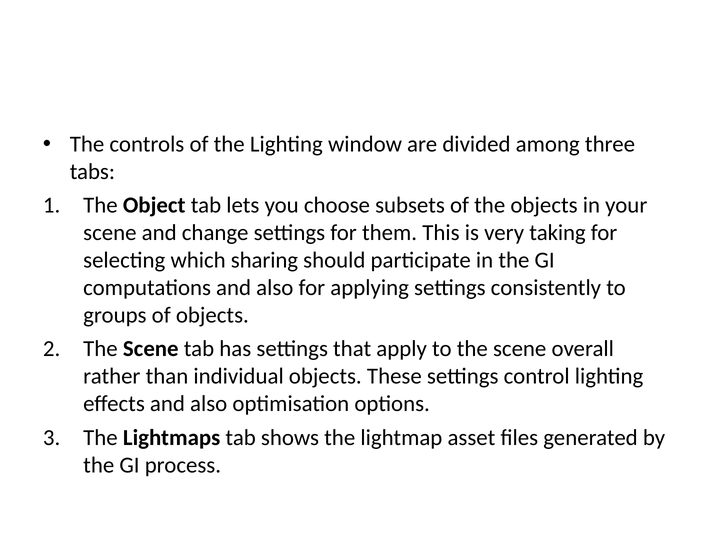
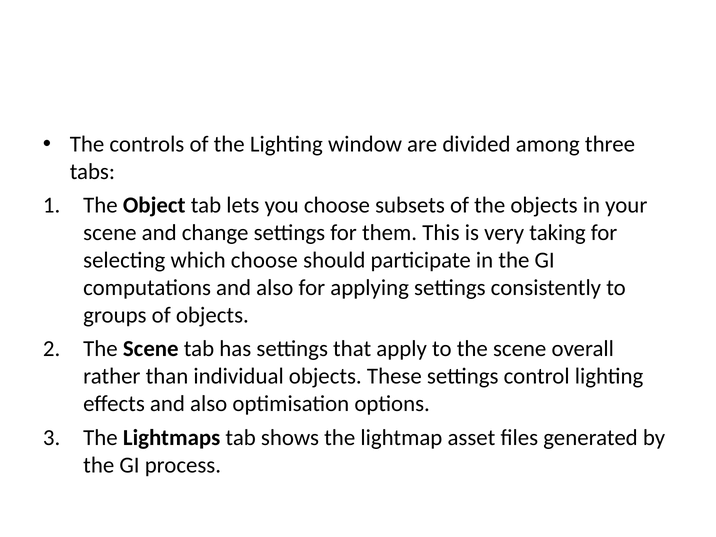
which sharing: sharing -> choose (264, 260)
